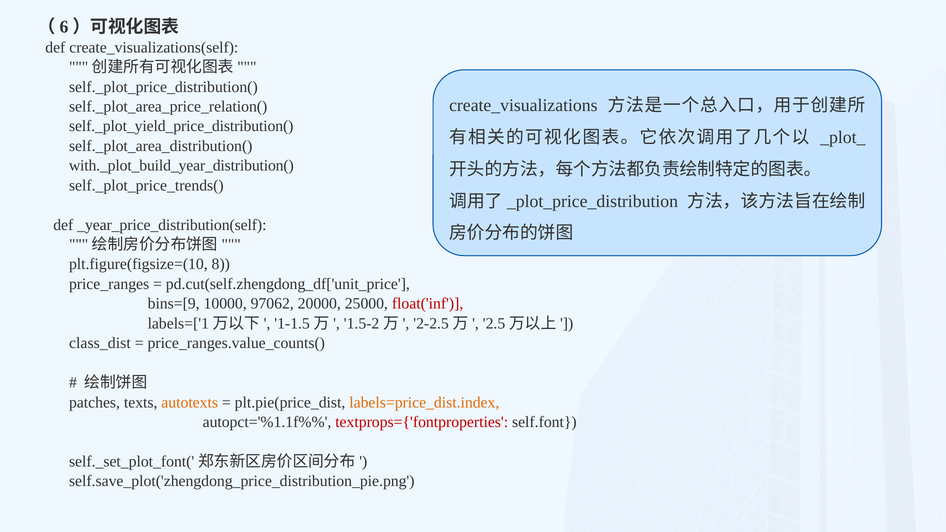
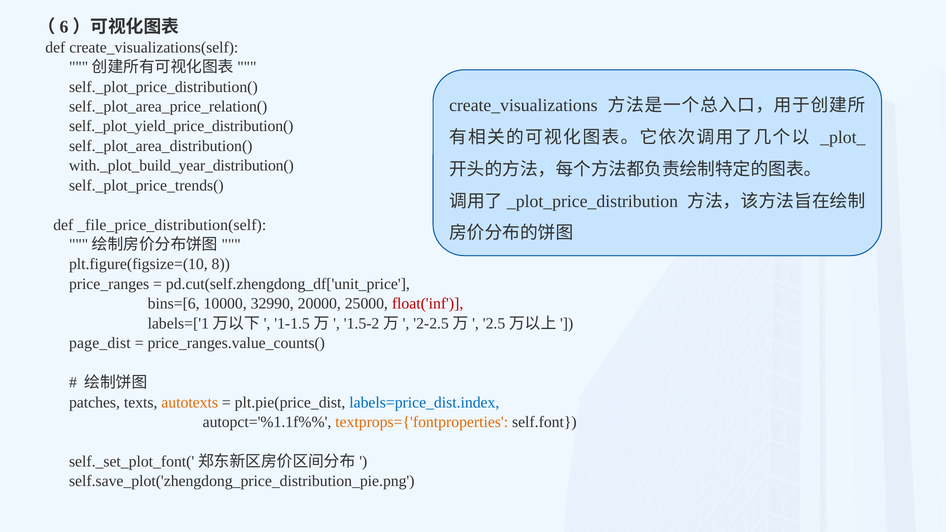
_year_price_distribution(self: _year_price_distribution(self -> _file_price_distribution(self (172, 225)
bins=[9: bins=[9 -> bins=[6 (174, 304)
97062: 97062 -> 32990 (272, 304)
class_dist: class_dist -> page_dist (100, 343)
labels=price_dist.index colour: orange -> blue (424, 402)
textprops={'fontproperties colour: red -> orange (422, 422)
